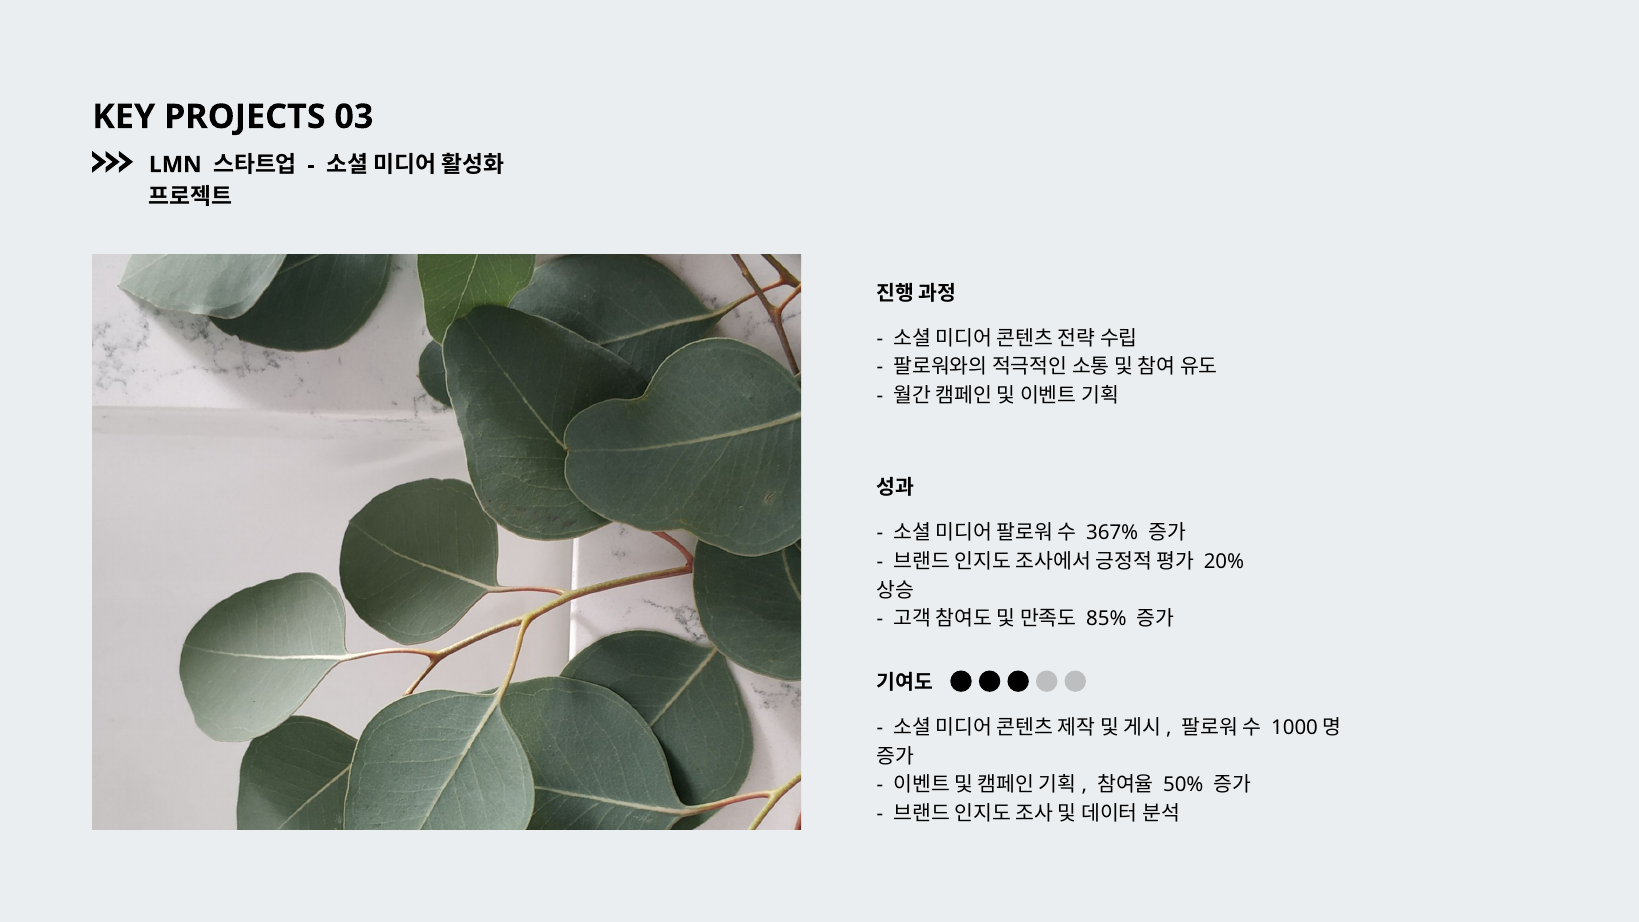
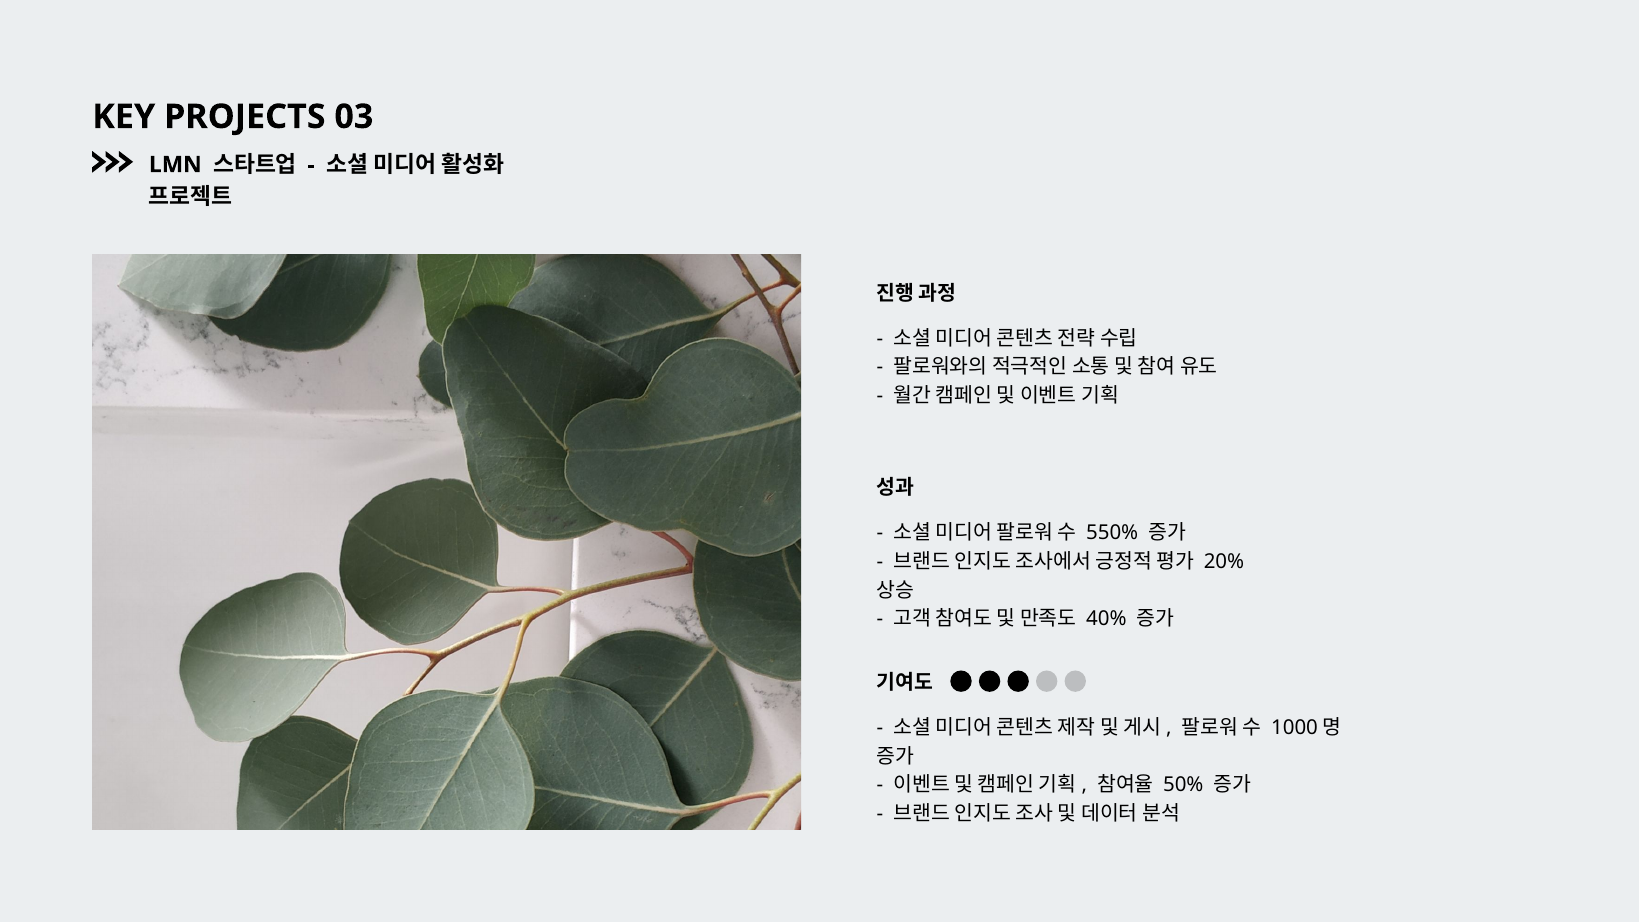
367%: 367% -> 550% (1112, 533)
85%: 85% -> 40% (1106, 619)
